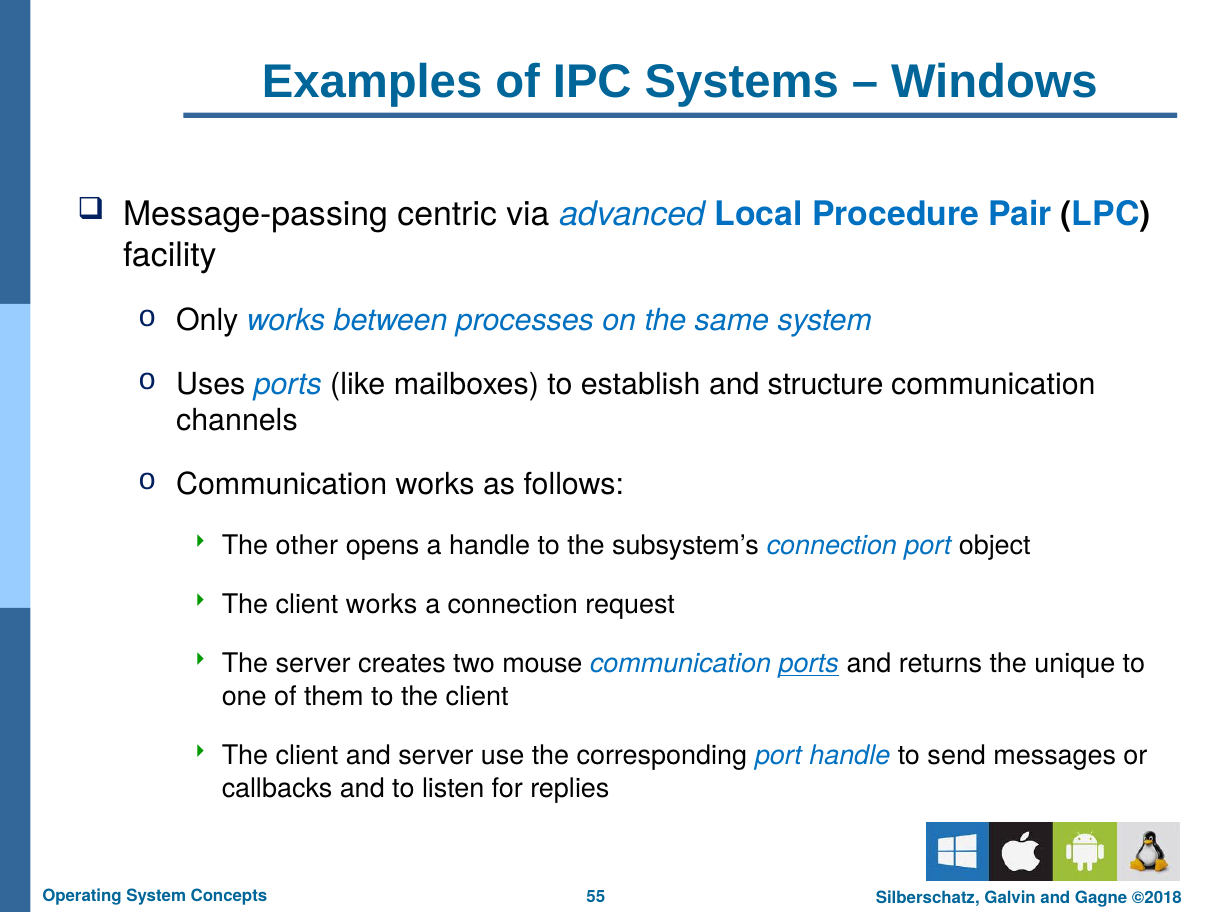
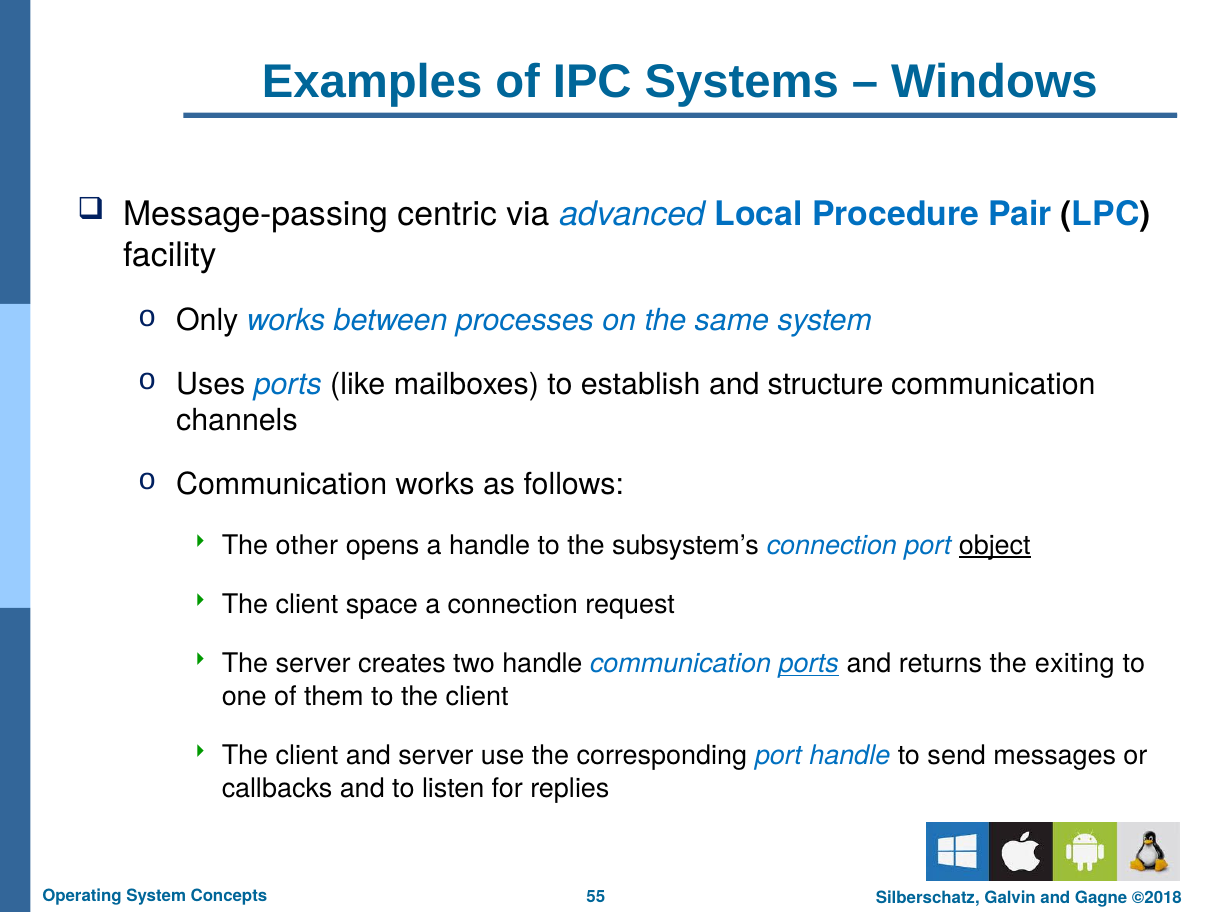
object underline: none -> present (995, 545)
client works: works -> space (382, 605)
two mouse: mouse -> handle (542, 664)
unique: unique -> exiting (1075, 664)
